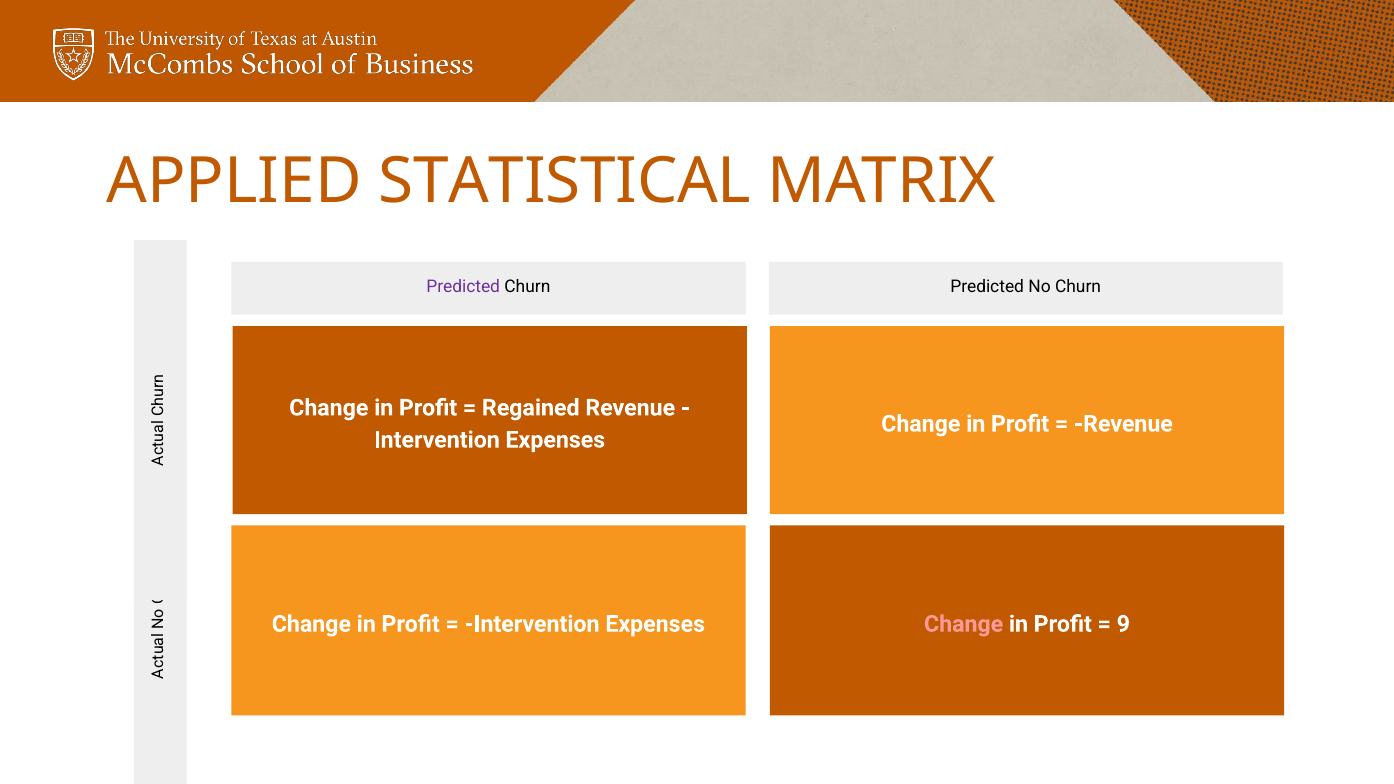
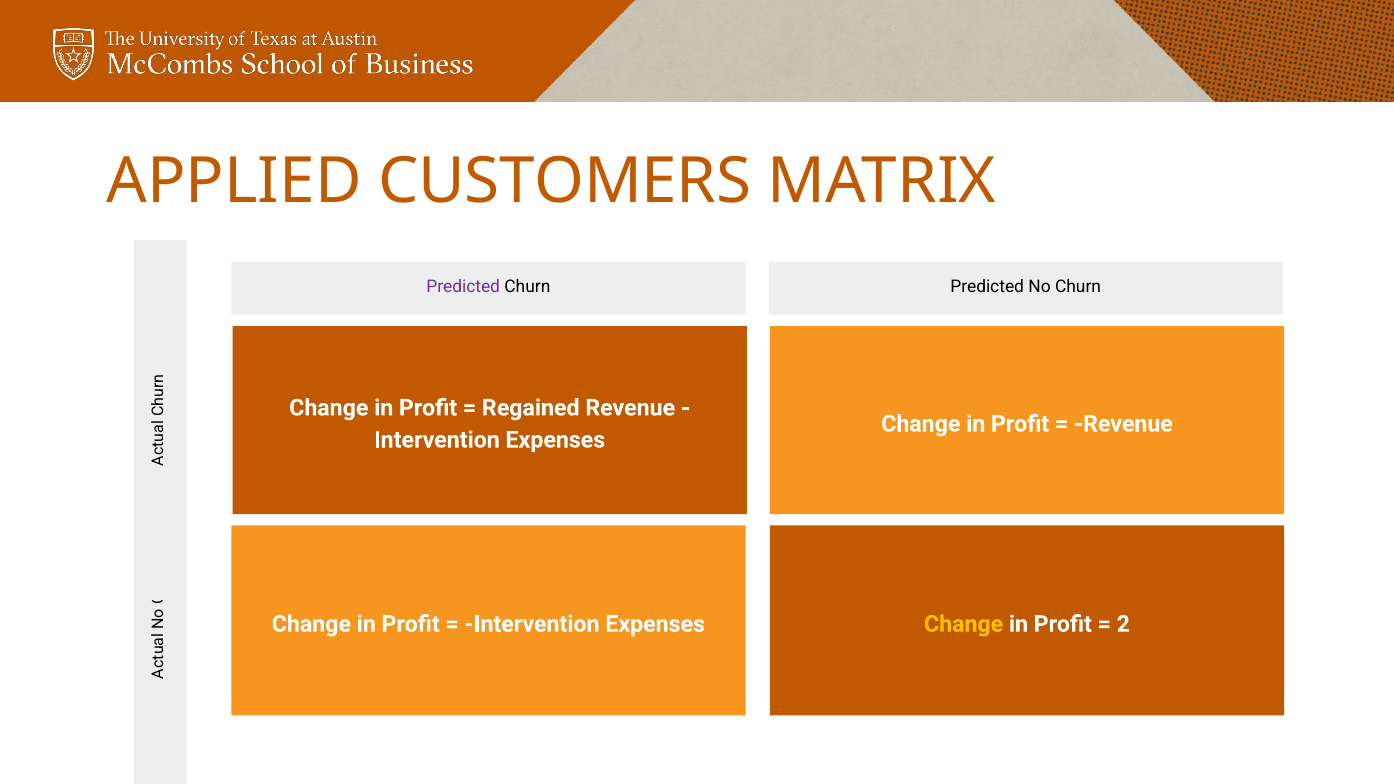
STATISTICAL: STATISTICAL -> CUSTOMERS (565, 181)
Change colour: pink -> yellow (964, 624)
9: 9 -> 2 (1123, 624)
